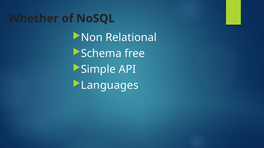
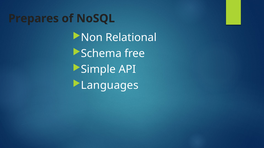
Whether: Whether -> Prepares (34, 19)
